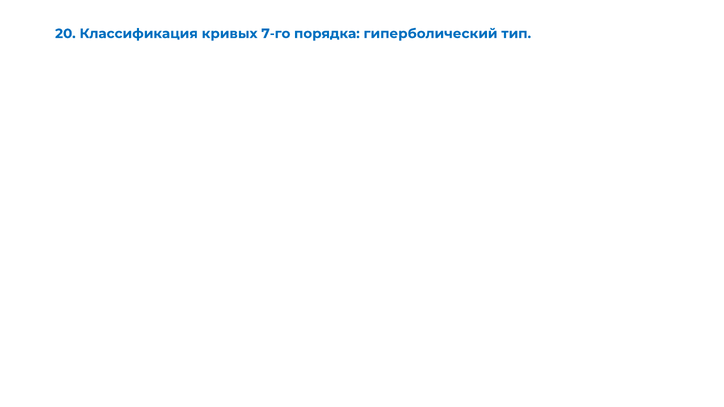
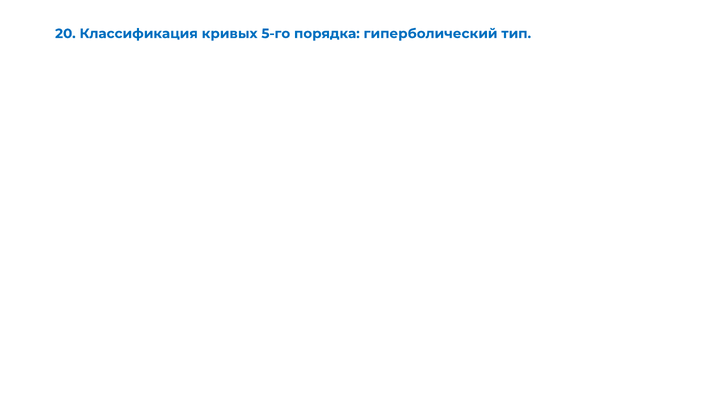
7-го: 7-го -> 5-го (276, 34)
